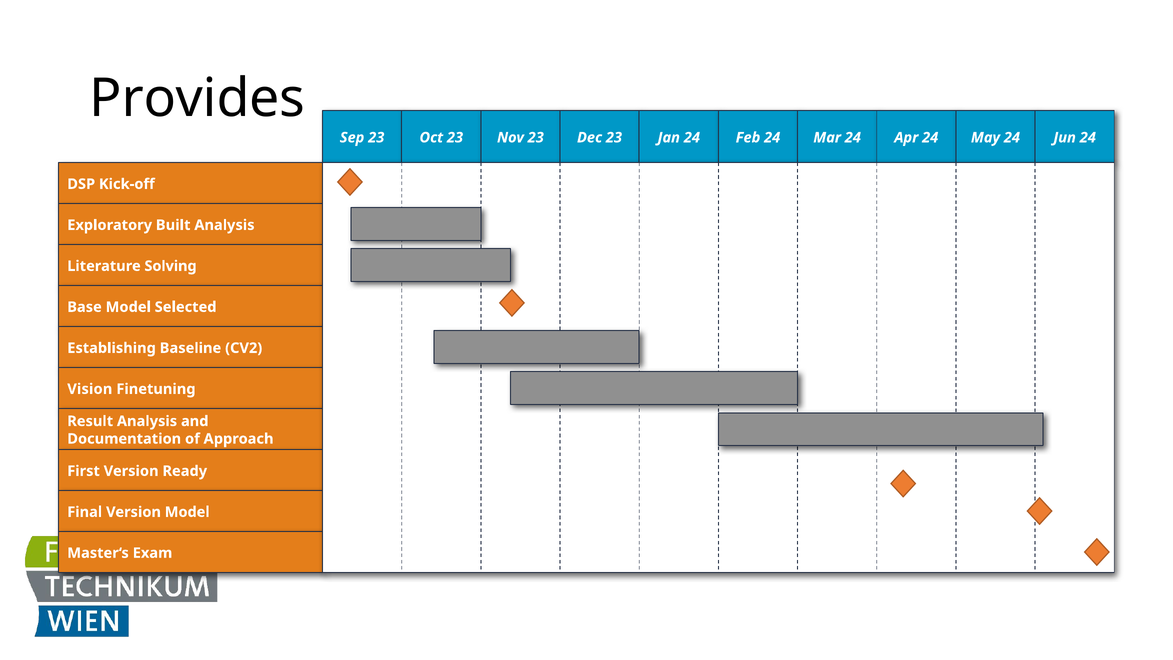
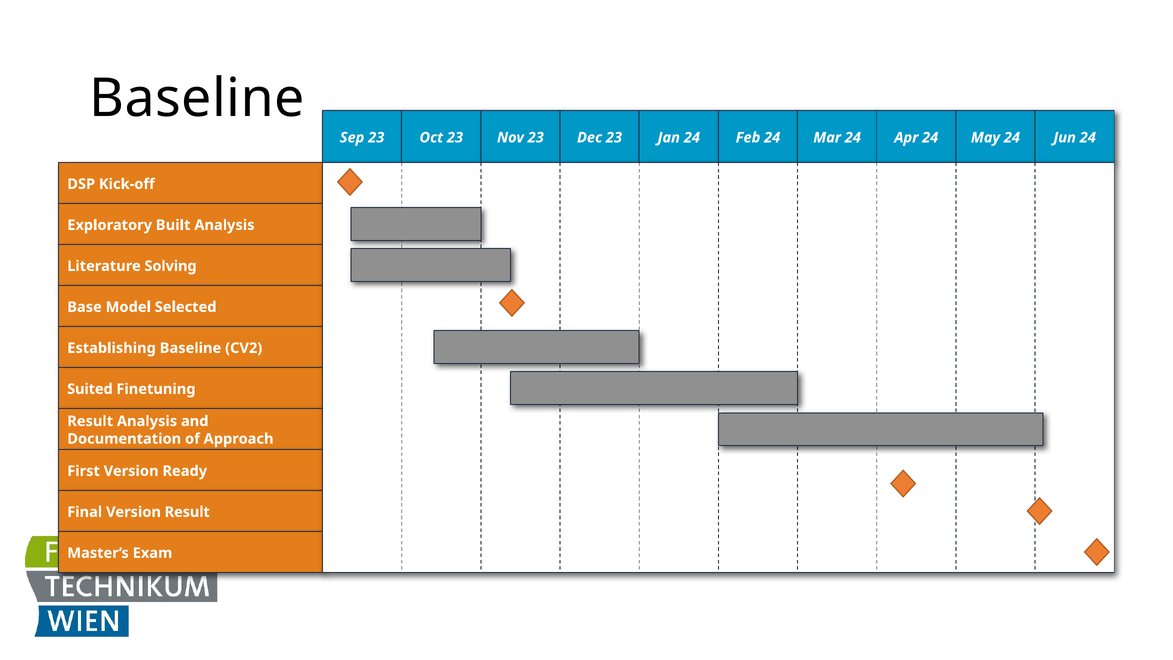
Provides: Provides -> Baseline (197, 99)
Vision: Vision -> Suited (90, 389)
Version Model: Model -> Result (187, 512)
